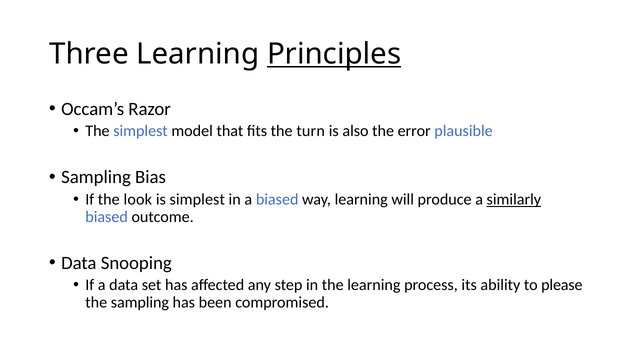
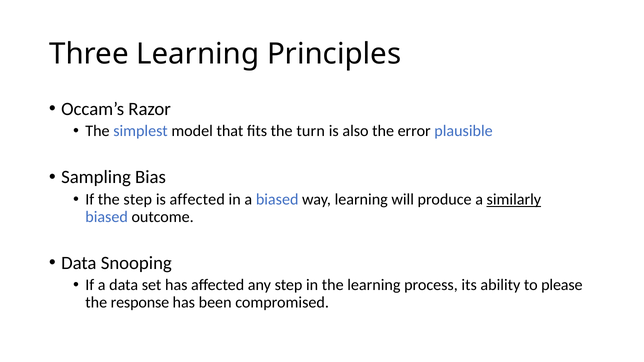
Principles underline: present -> none (334, 54)
the look: look -> step (138, 200)
is simplest: simplest -> affected (197, 200)
the sampling: sampling -> response (140, 303)
